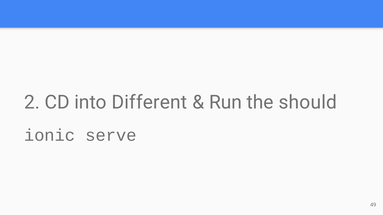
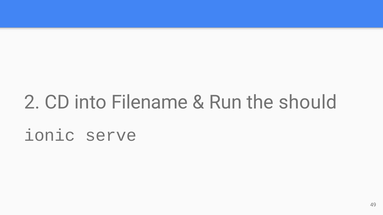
Different: Different -> Filename (150, 103)
